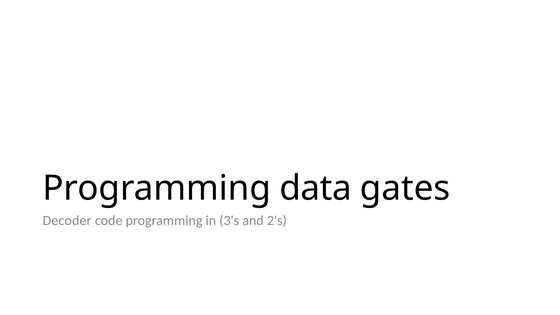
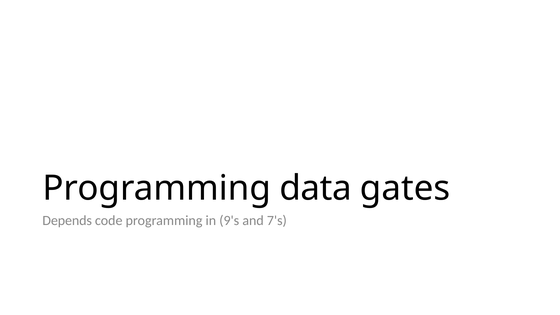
Decoder: Decoder -> Depends (67, 220)
3's: 3's -> 9's (229, 220)
2's: 2's -> 7's (277, 220)
